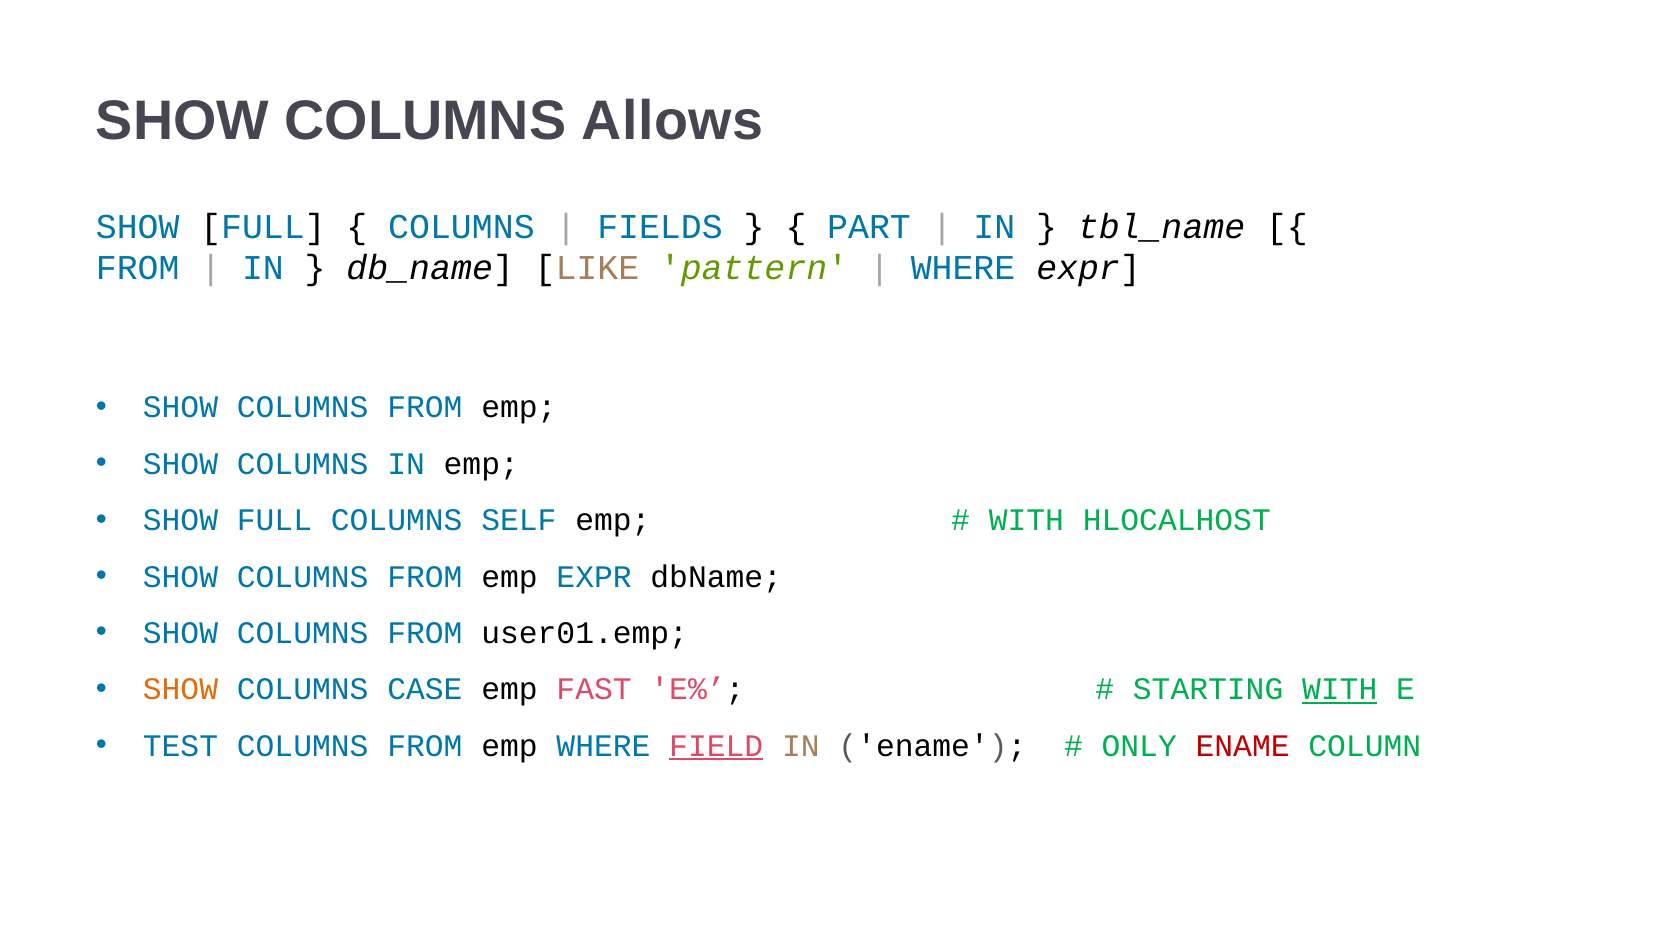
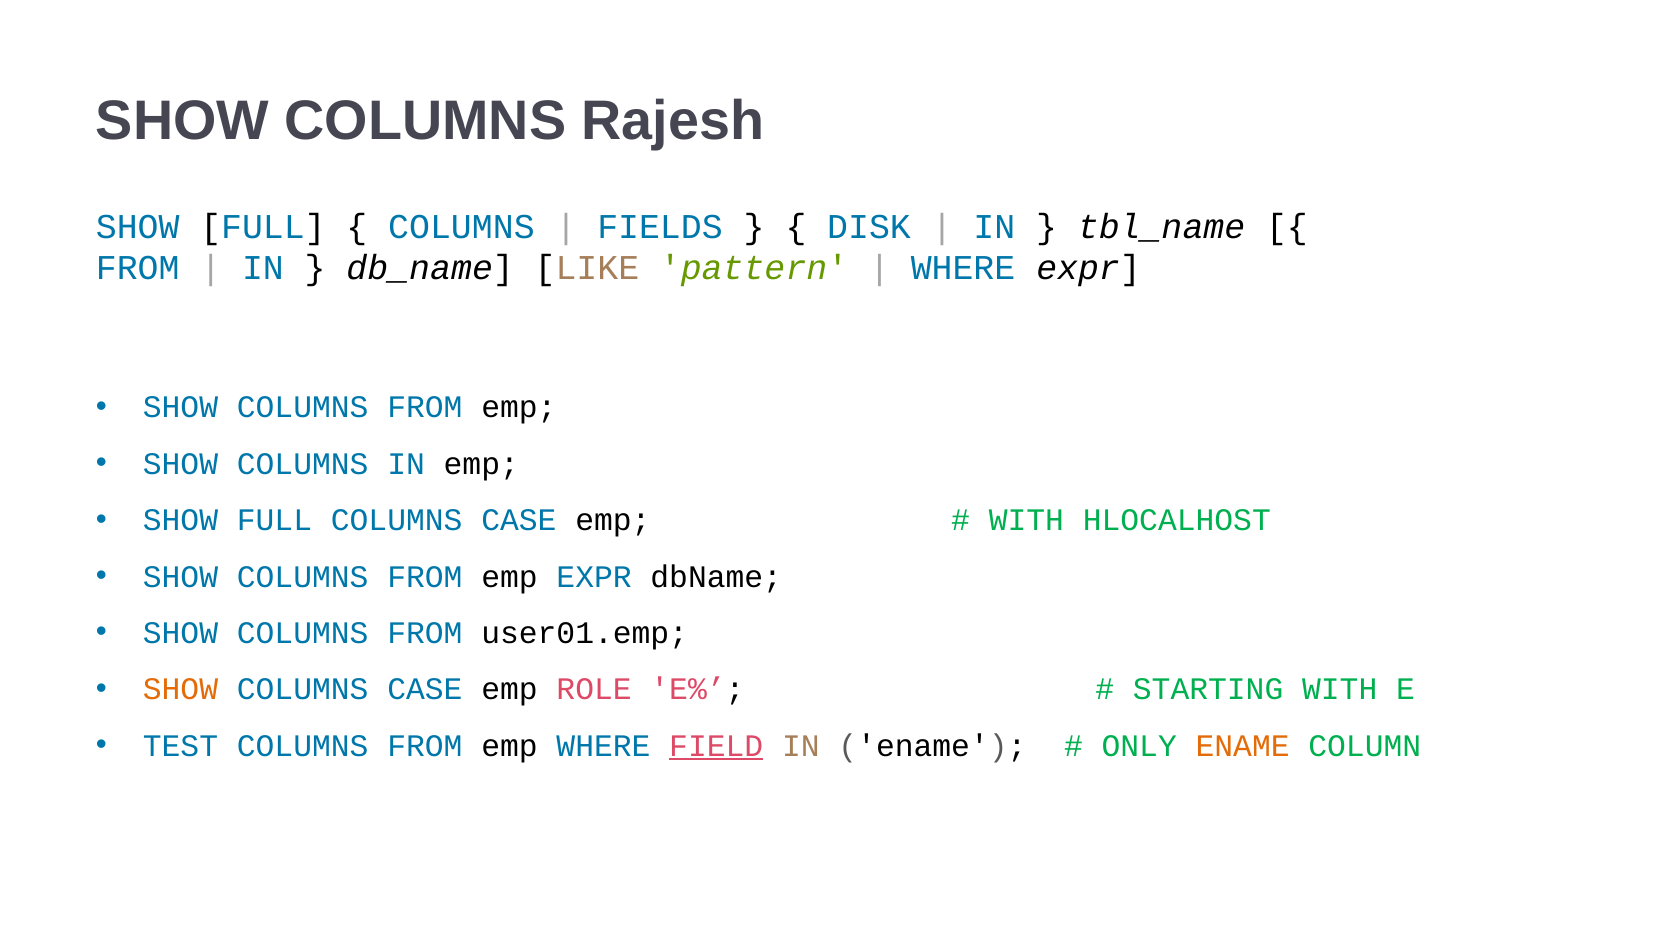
Allows: Allows -> Rajesh (673, 121)
PART: PART -> DISK (869, 227)
FULL COLUMNS SELF: SELF -> CASE (519, 520)
FAST: FAST -> ROLE (594, 690)
WITH underline: present -> none (1340, 690)
ENAME colour: red -> orange (1243, 746)
